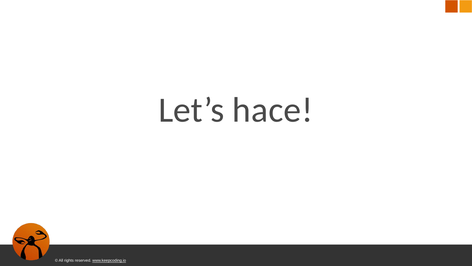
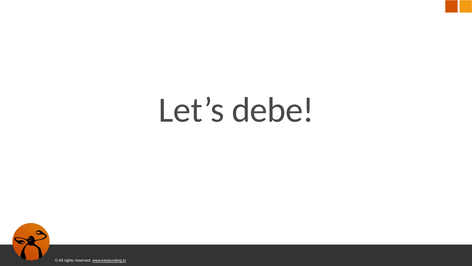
hace: hace -> debe (273, 110)
